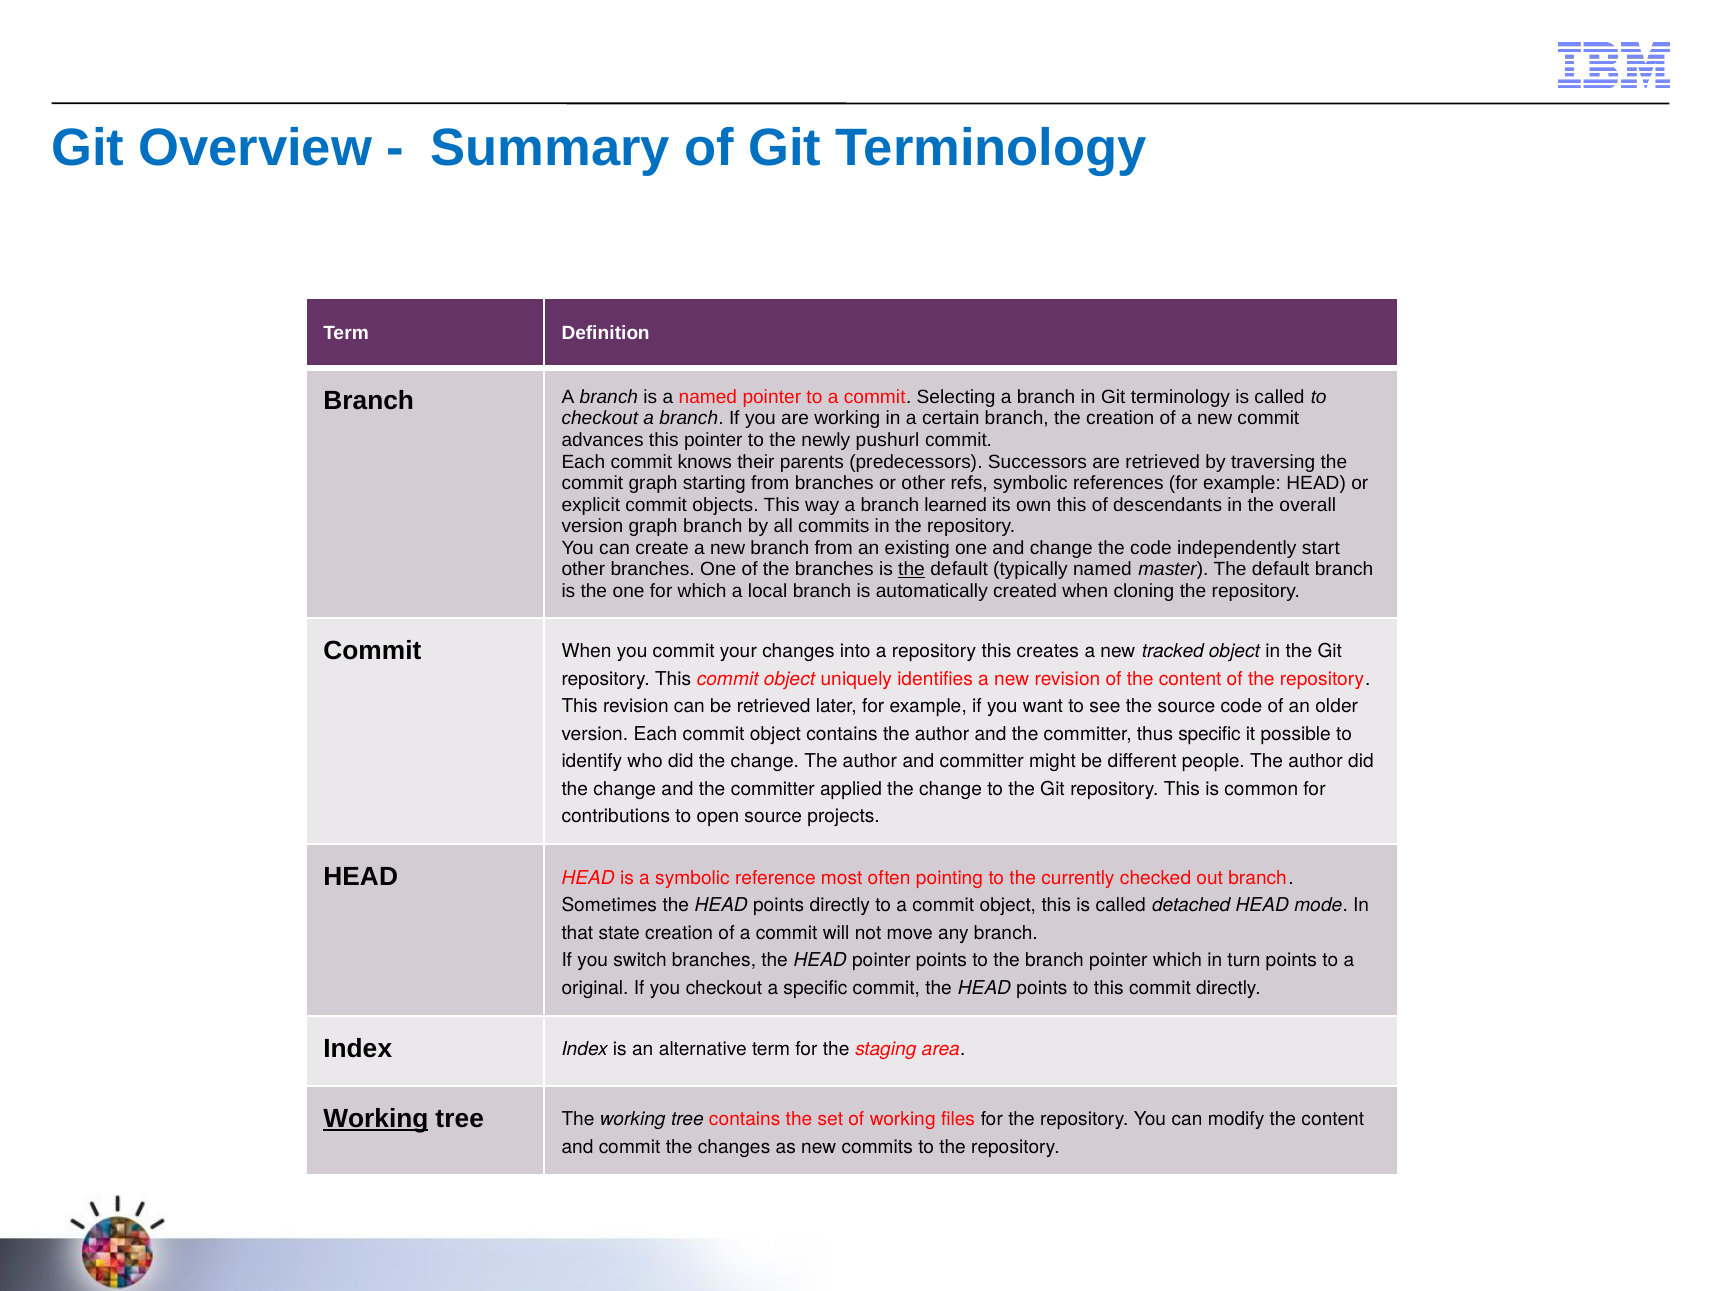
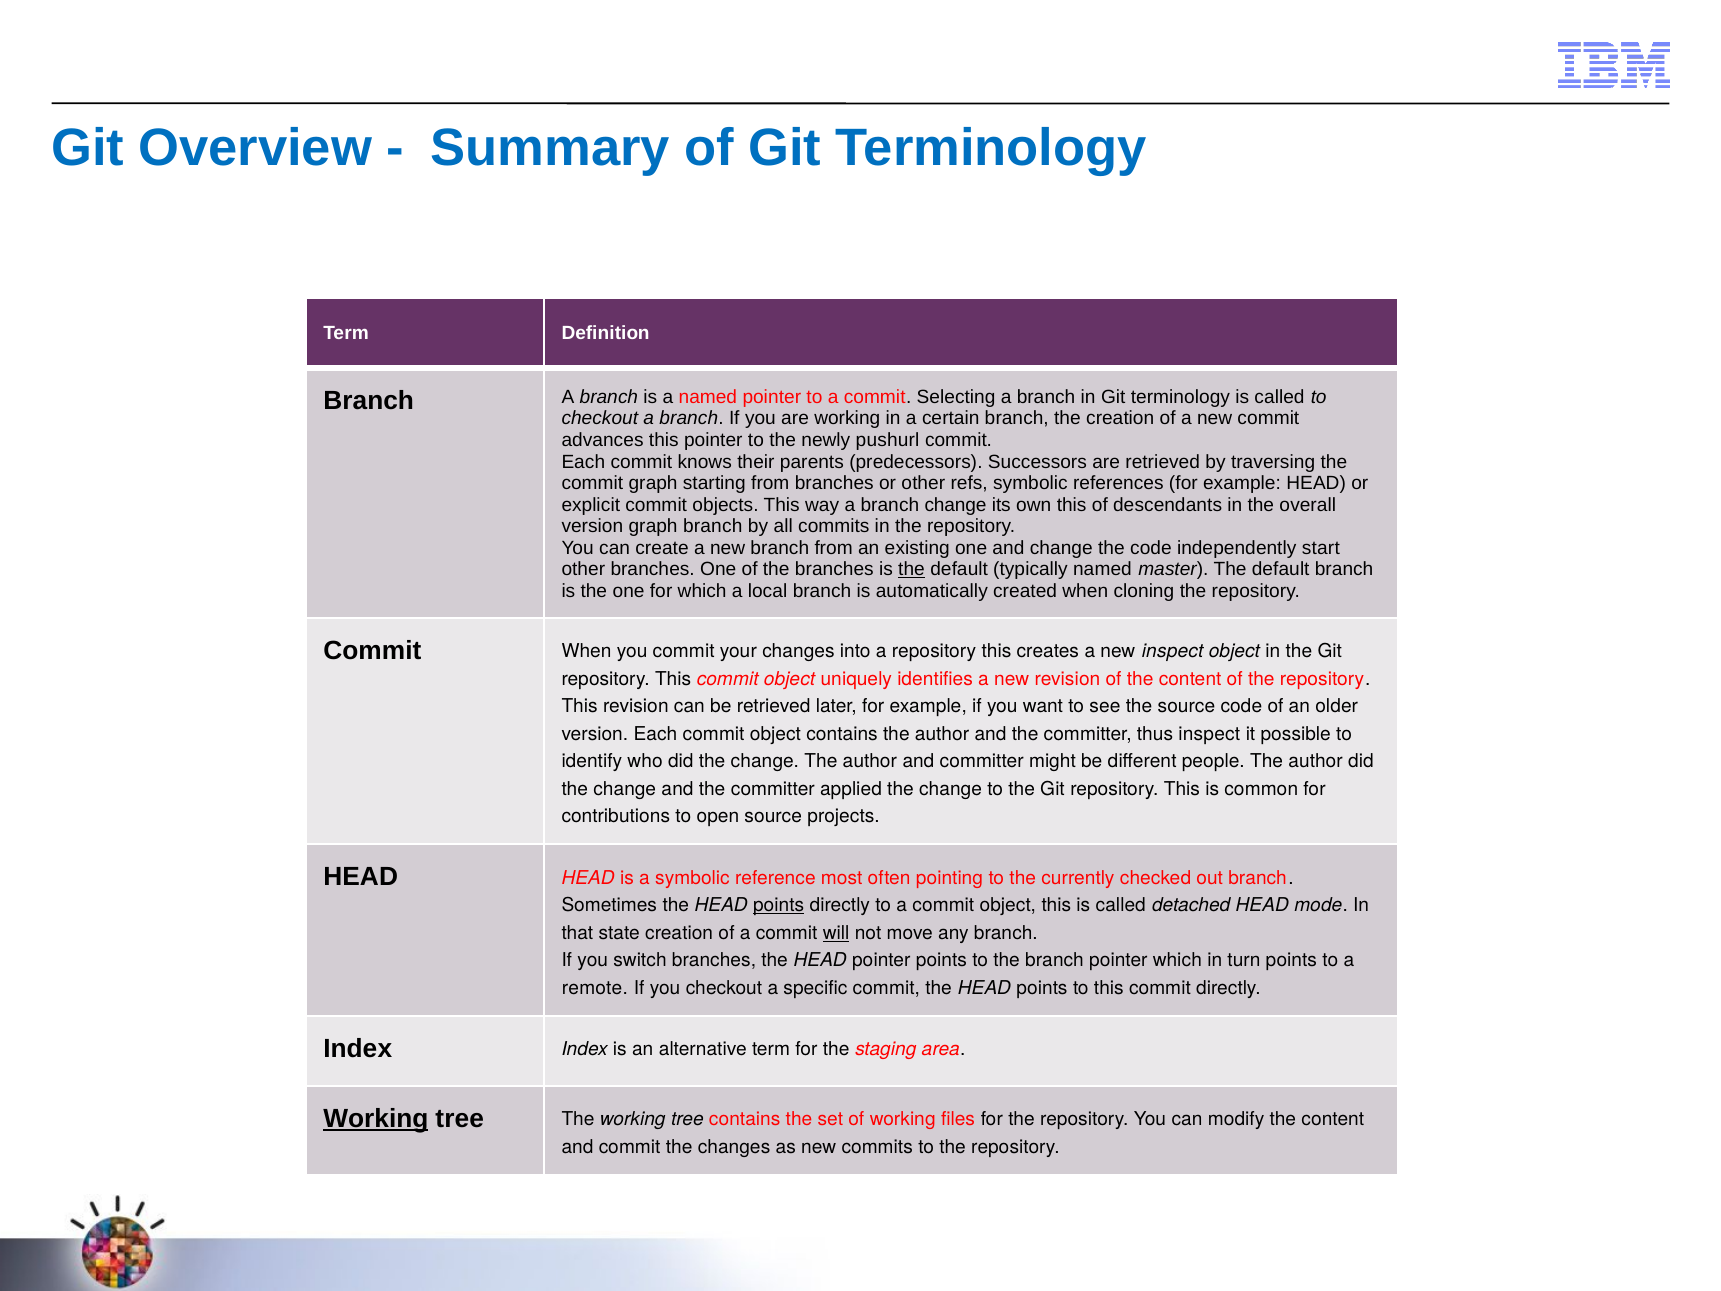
branch learned: learned -> change (956, 505)
new tracked: tracked -> inspect (1173, 651)
thus specific: specific -> inspect (1209, 734)
points underline: none -> present (779, 905)
will underline: none -> present (836, 933)
original: original -> remote (595, 988)
